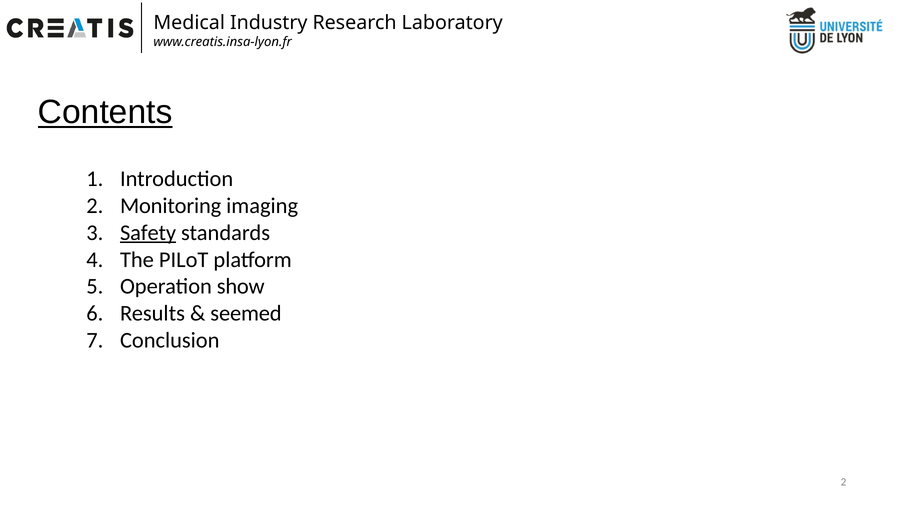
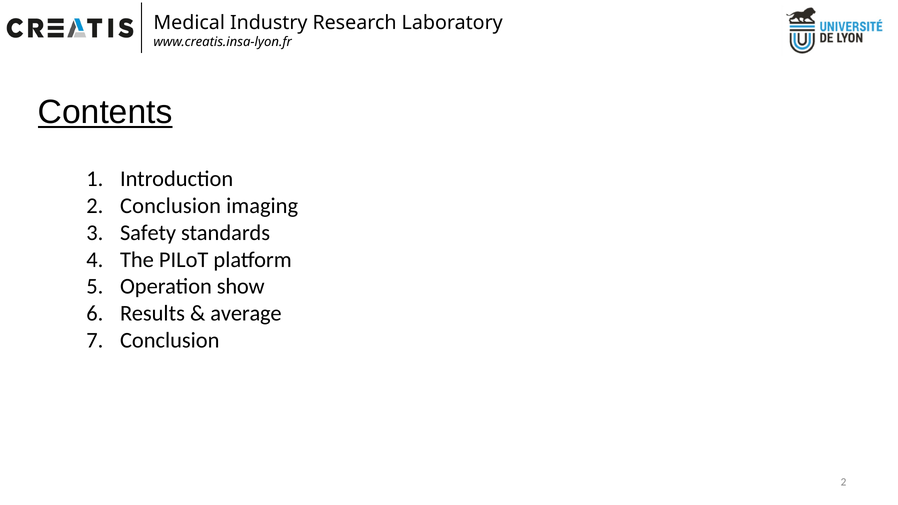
2 Monitoring: Monitoring -> Conclusion (171, 206)
Safety underline: present -> none (148, 233)
seemed: seemed -> average (246, 314)
